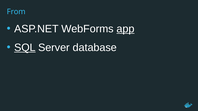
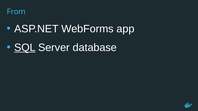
app underline: present -> none (125, 29)
